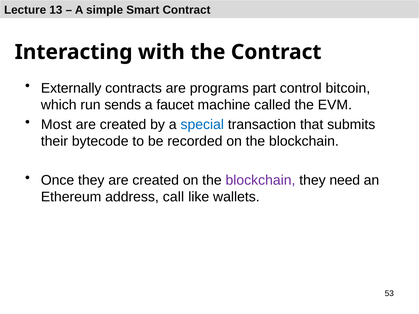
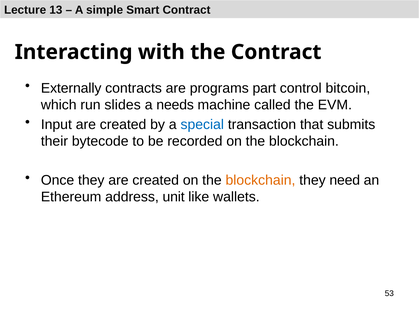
sends: sends -> slides (123, 105)
faucet: faucet -> needs (175, 105)
Most: Most -> Input (56, 125)
blockchain colour: purple -> orange (260, 180)
call: call -> unit (174, 197)
